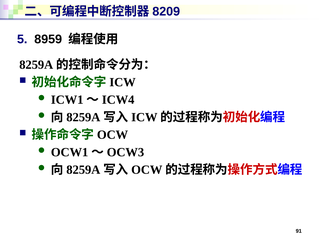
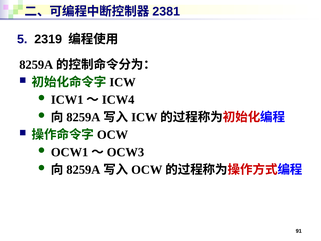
8209: 8209 -> 2381 (166, 12)
8959: 8959 -> 2319 (48, 39)
